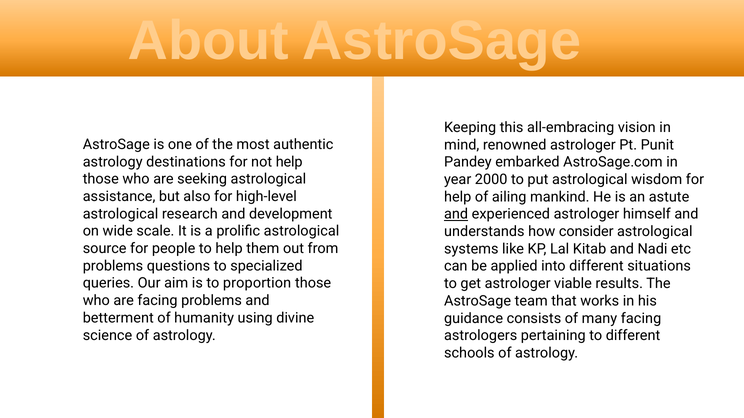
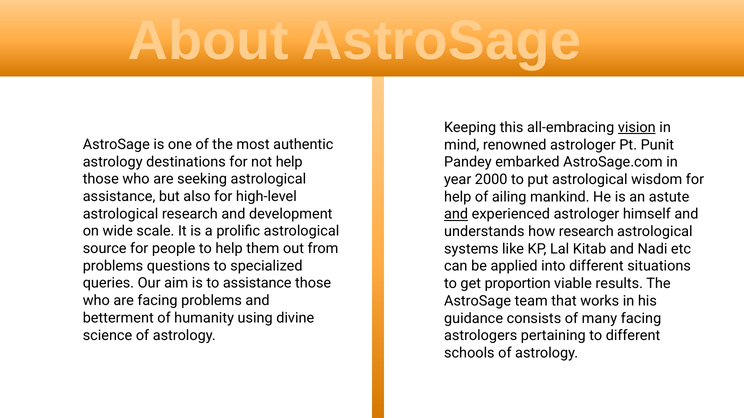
vision underline: none -> present (637, 128)
how consider: consider -> research (586, 232)
to proportion: proportion -> assistance (257, 284)
get astrologer: astrologer -> proportion (518, 284)
